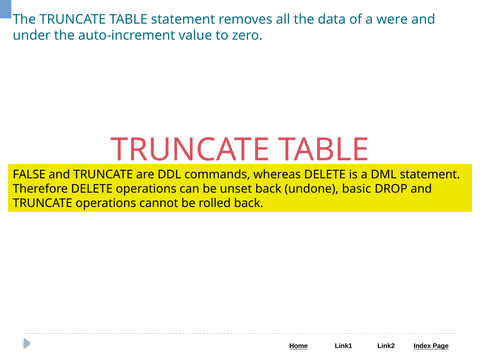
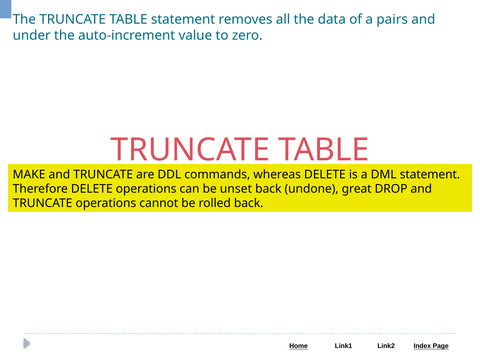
were: were -> pairs (392, 19)
FALSE: FALSE -> MAKE (29, 174)
basic: basic -> great (357, 189)
